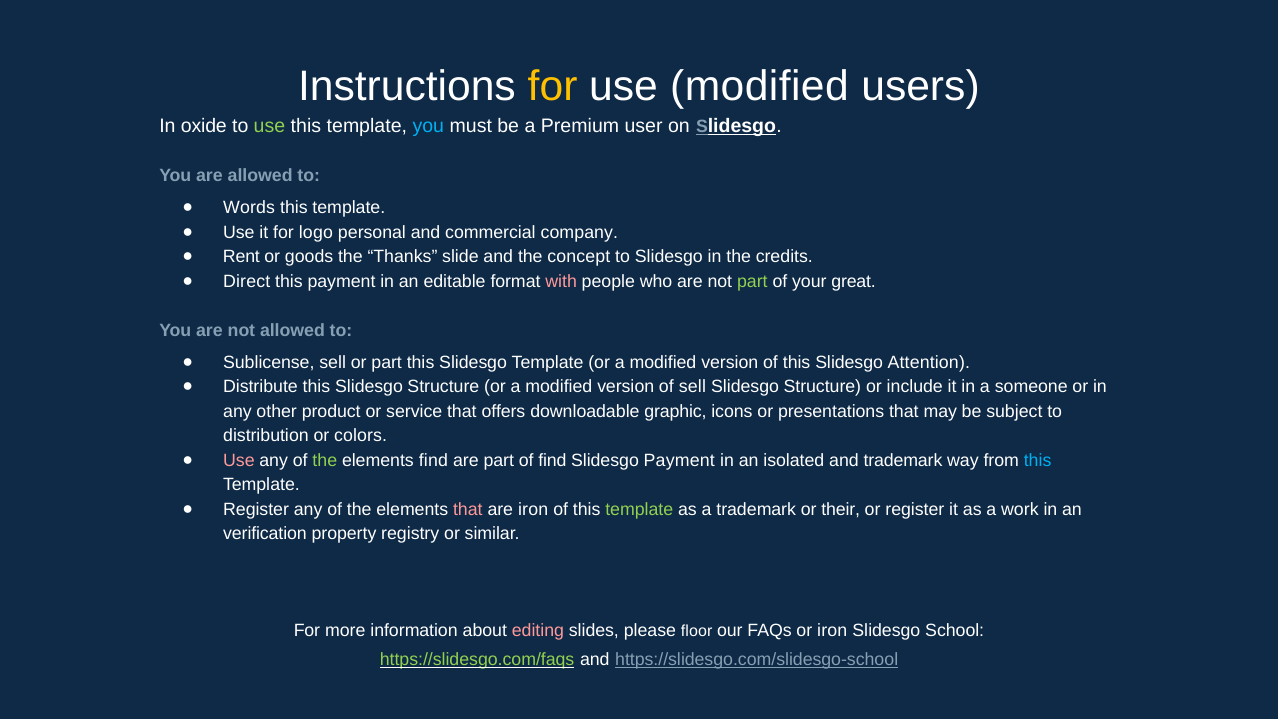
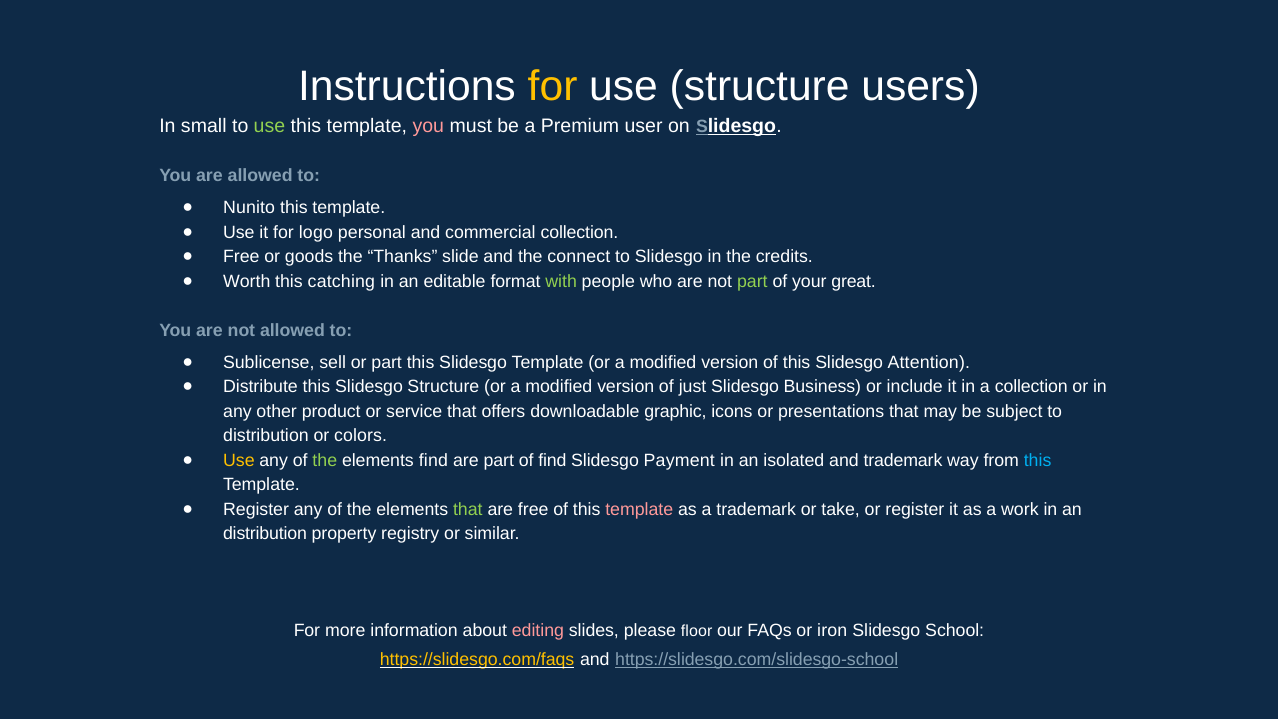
use modified: modified -> structure (760, 87)
oxide: oxide -> small (204, 126)
you colour: light blue -> pink (428, 126)
Words: Words -> Nunito (249, 208)
commercial company: company -> collection (579, 232)
Rent: Rent -> Free (241, 257)
concept: concept -> connect (579, 257)
Direct: Direct -> Worth (247, 281)
this payment: payment -> catching (341, 281)
with colour: pink -> light green (561, 281)
of sell: sell -> just (693, 387)
Structure: Structure -> Business (822, 387)
a someone: someone -> collection (1031, 387)
Use colour: pink -> yellow (239, 460)
that colour: pink -> light green (468, 509)
are iron: iron -> free (533, 509)
template colour: light green -> pink (639, 509)
their: their -> take (841, 509)
verification: verification -> distribution (265, 534)
https://slidesgo.com/faqs colour: light green -> yellow (477, 660)
